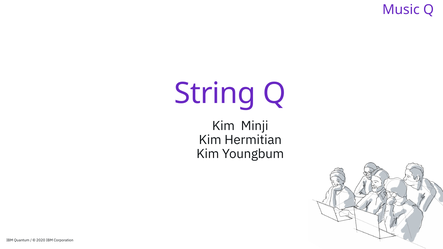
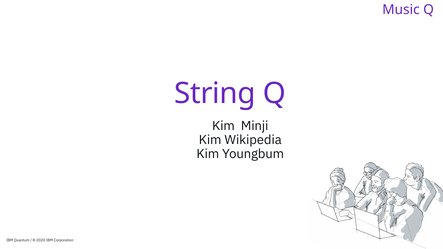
Hermitian: Hermitian -> Wikipedia (253, 140)
